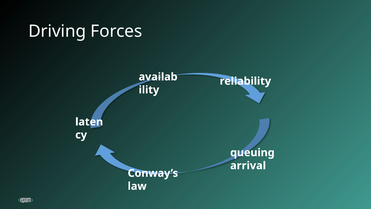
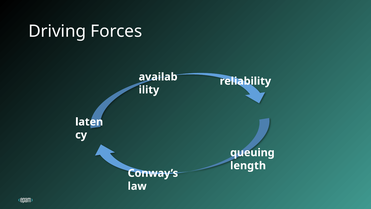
arrival: arrival -> length (248, 165)
